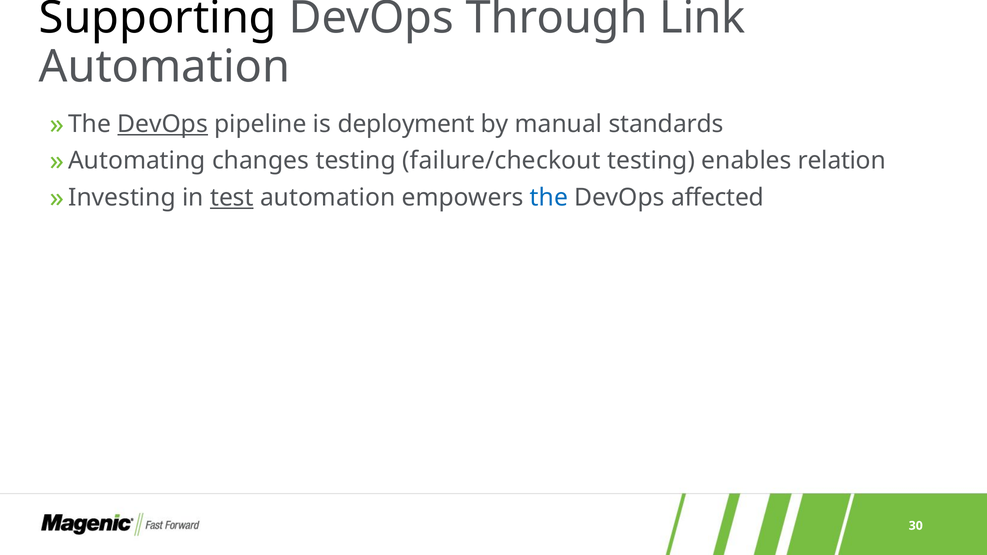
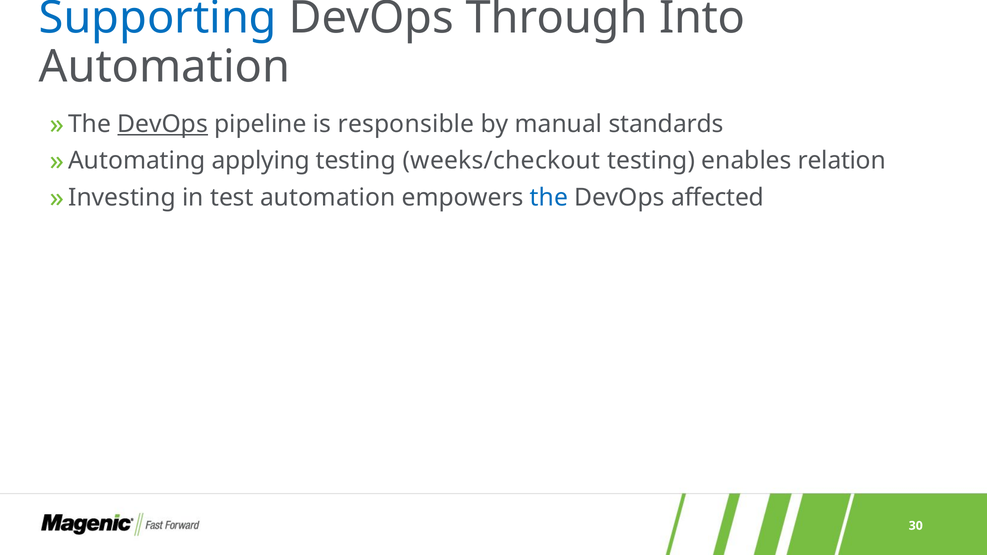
Supporting colour: black -> blue (158, 18)
Link: Link -> Into (702, 18)
deployment: deployment -> responsible (406, 124)
changes: changes -> applying (261, 161)
failure/checkout: failure/checkout -> weeks/checkout (501, 161)
test underline: present -> none (232, 198)
